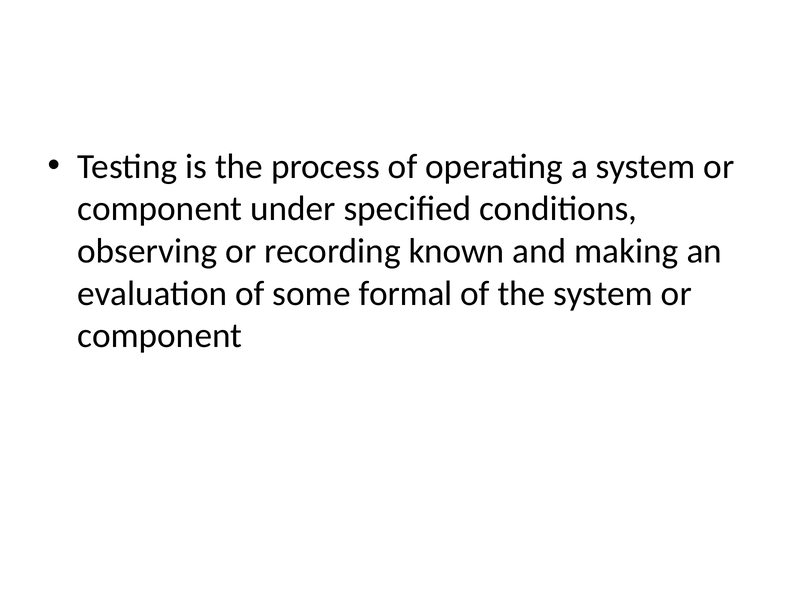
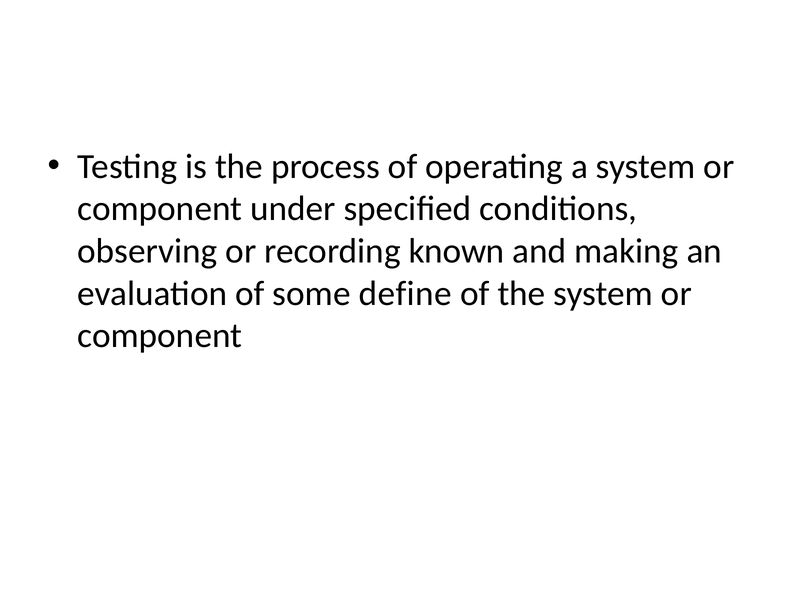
formal: formal -> define (405, 294)
